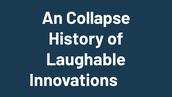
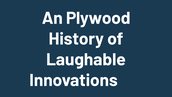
Collapse: Collapse -> Plywood (98, 18)
